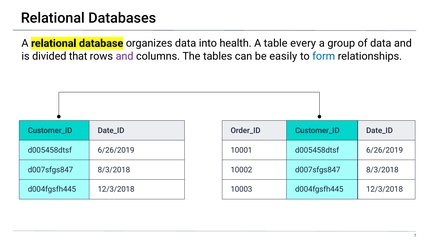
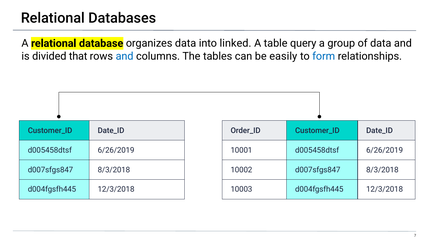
health: health -> linked (235, 43)
every: every -> query (303, 43)
and colour: purple -> blue (125, 56)
